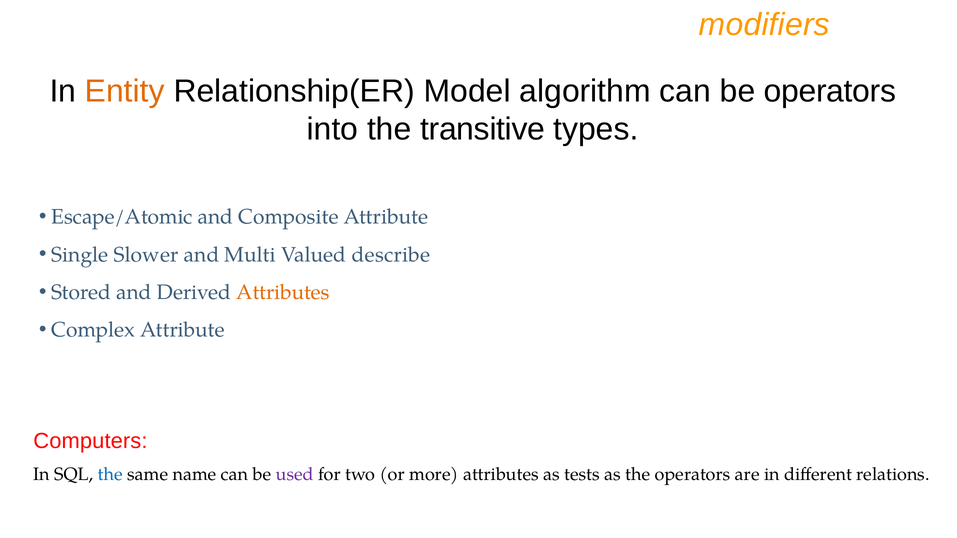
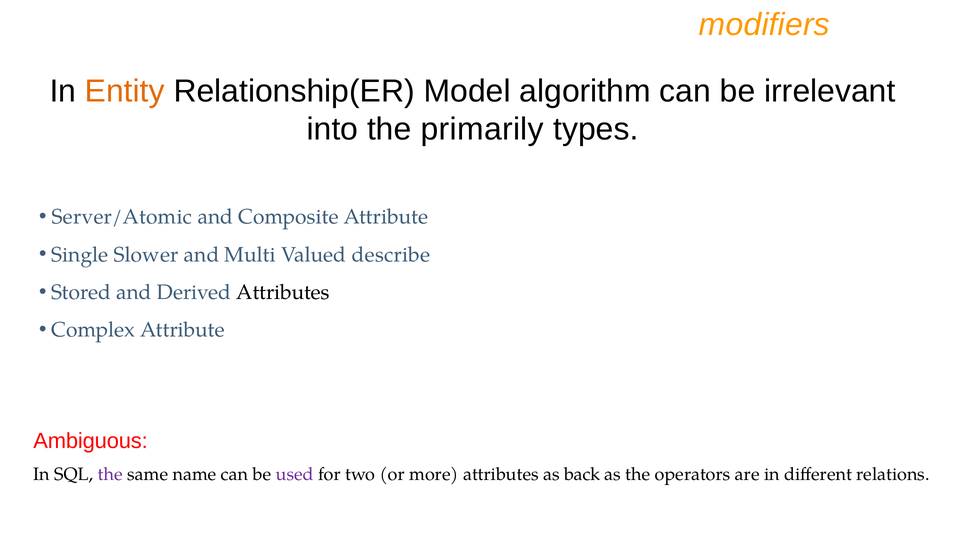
be operators: operators -> irrelevant (830, 91)
transitive: transitive -> primarily (482, 129)
Escape/Atomic: Escape/Atomic -> Server/Atomic (122, 217)
Attributes colour: orange -> black (283, 292)
Computers: Computers -> Ambiguous (91, 441)
the colour: blue -> purple (110, 475)
tests: tests -> back (582, 475)
